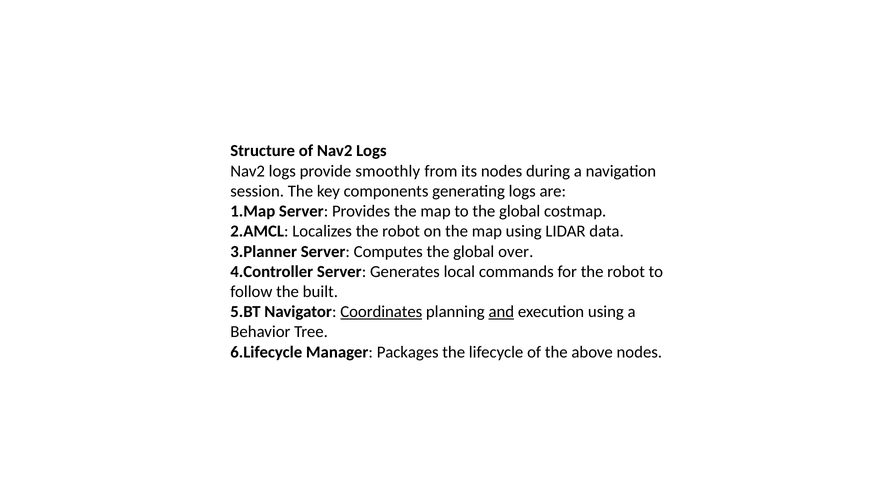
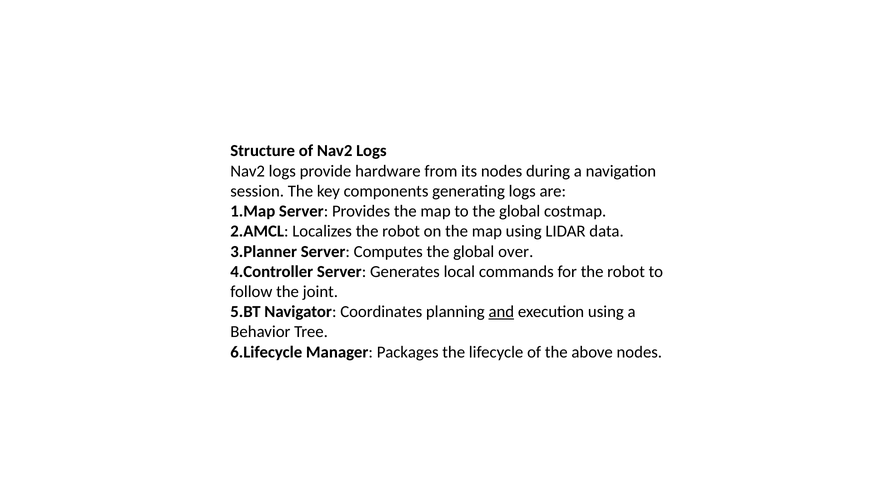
smoothly: smoothly -> hardware (388, 171)
built: built -> joint (320, 292)
Coordinates underline: present -> none (381, 312)
